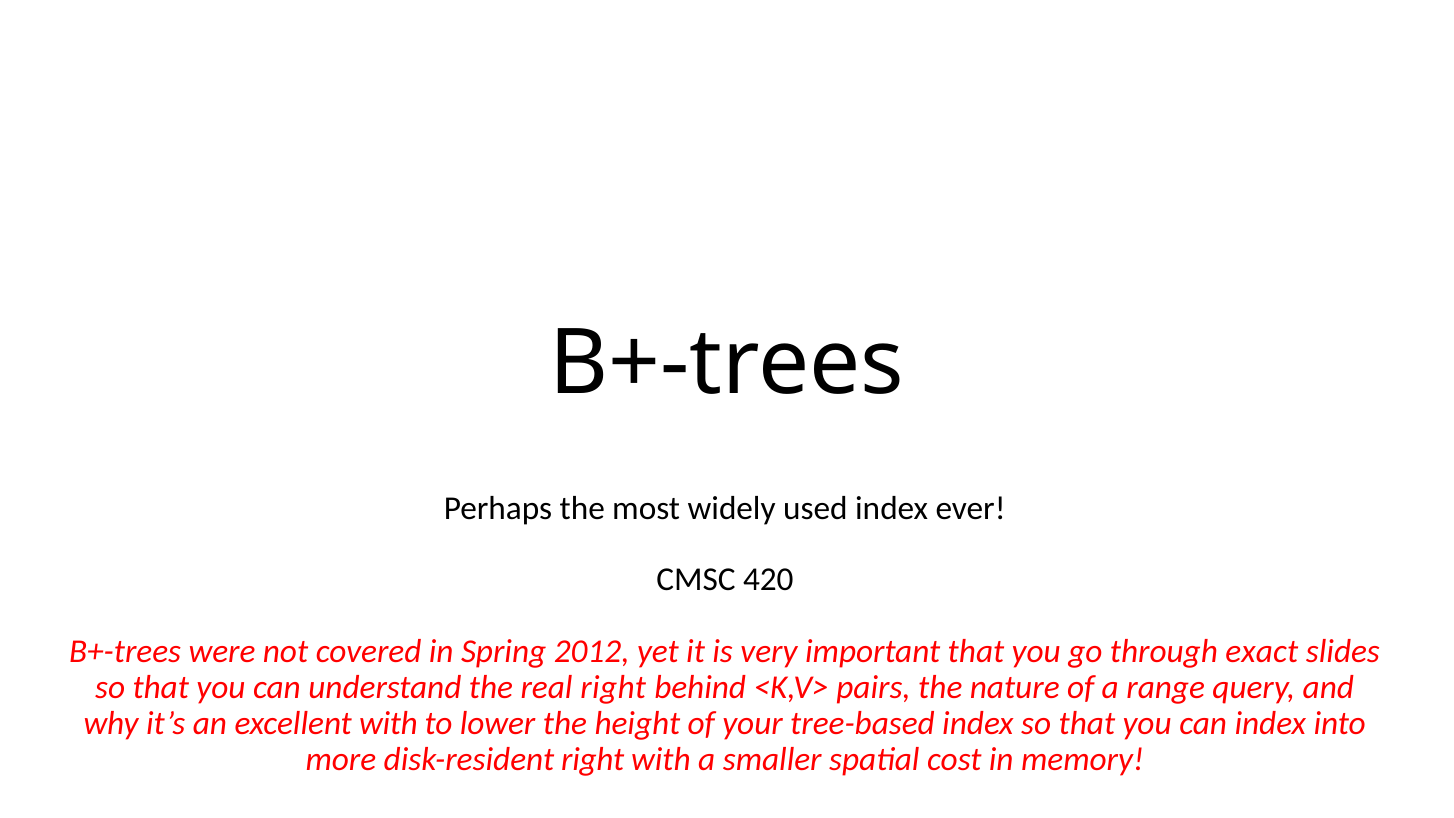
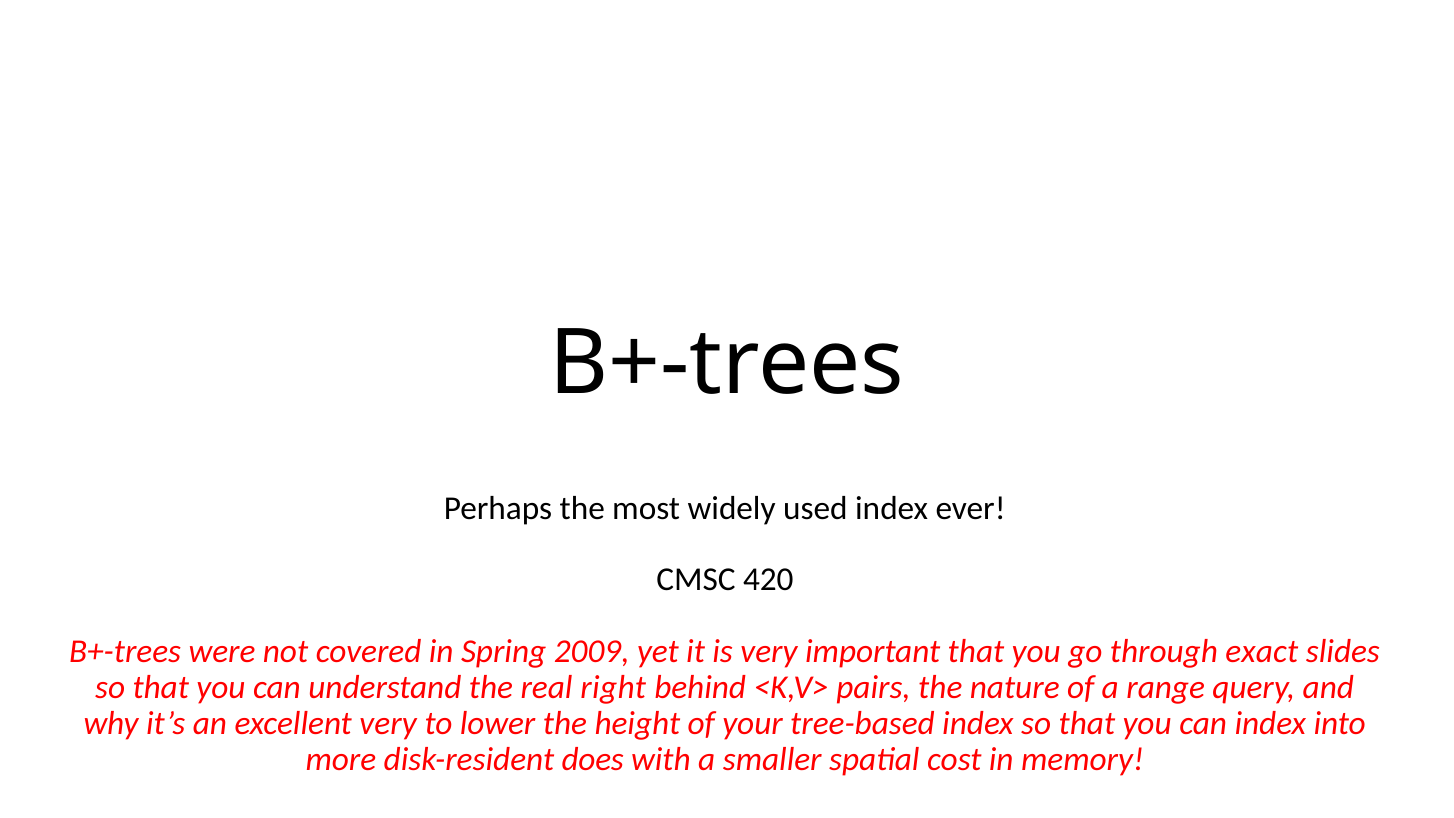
2012: 2012 -> 2009 (592, 652)
excellent with: with -> very (388, 724)
disk-resident right: right -> does (593, 760)
